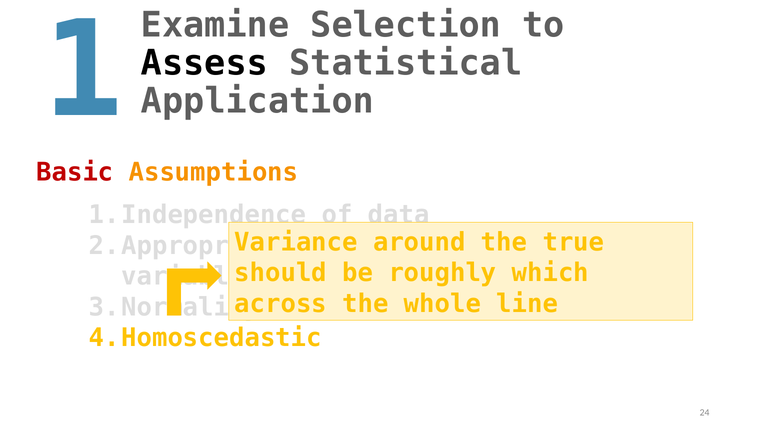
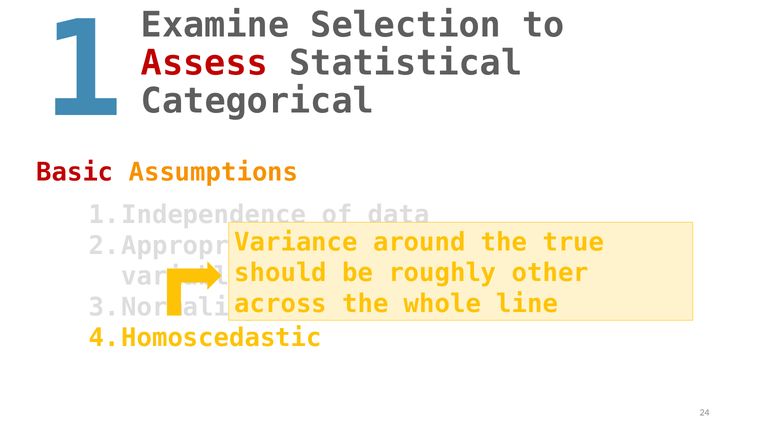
Assess colour: black -> red (204, 63)
Application: Application -> Categorical (257, 101)
which: which -> other (550, 273)
